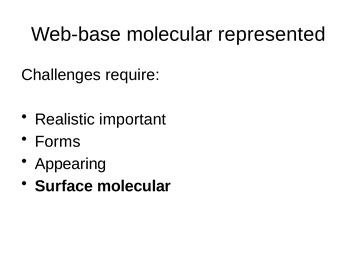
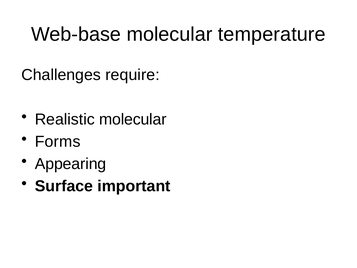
represented: represented -> temperature (272, 34)
Realistic important: important -> molecular (133, 119)
Surface molecular: molecular -> important (134, 186)
